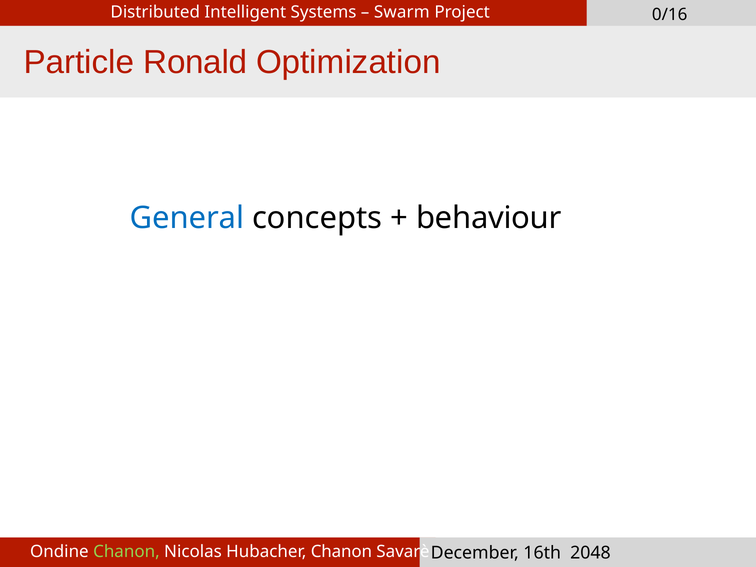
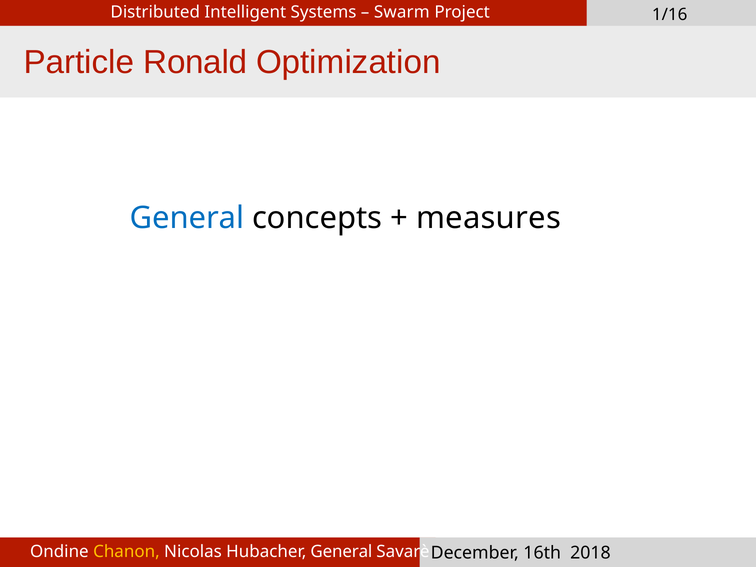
0/16: 0/16 -> 1/16 (670, 15)
behaviour: behaviour -> measures (489, 218)
Chanon colour: light green -> yellow (126, 552)
Hubacher Chanon: Chanon -> General (341, 552)
2048: 2048 -> 2018 (590, 553)
